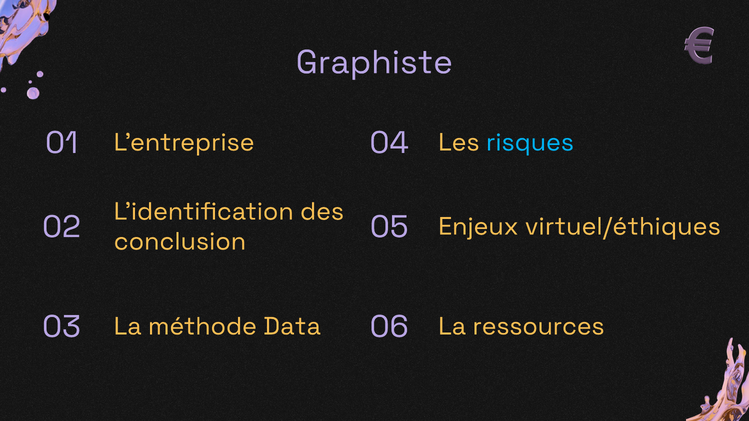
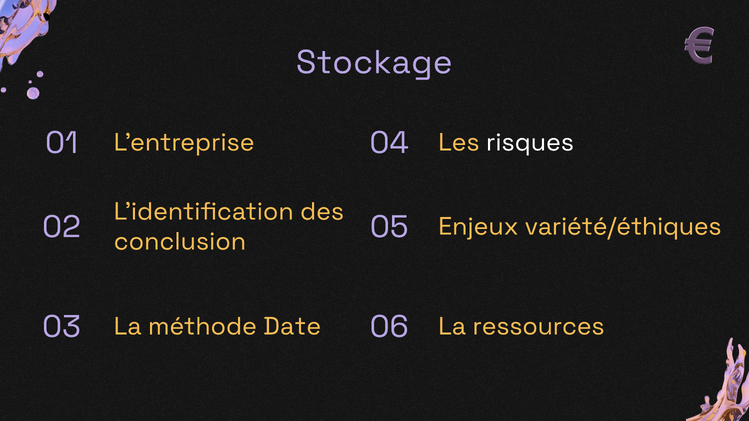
Graphiste: Graphiste -> Stockage (374, 62)
risques colour: light blue -> white (530, 142)
virtuel/éthiques: virtuel/éthiques -> variété/éthiques (623, 227)
Data: Data -> Date (292, 326)
